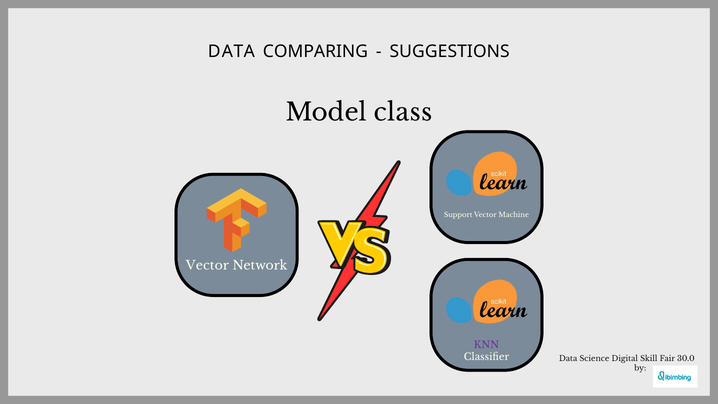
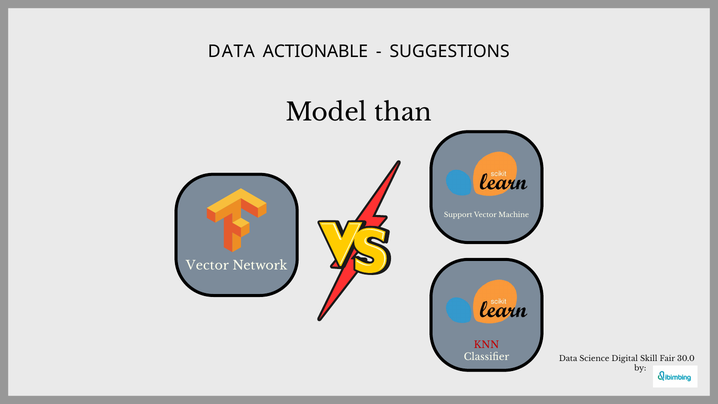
COMPARING: COMPARING -> ACTIONABLE (315, 51)
class: class -> than (403, 113)
KNN colour: purple -> red (486, 345)
